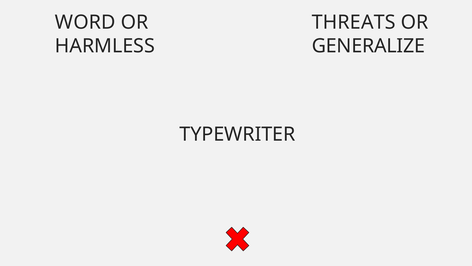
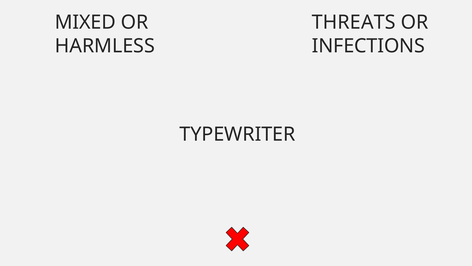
WORD: WORD -> MIXED (85, 22)
GENERALIZE: GENERALIZE -> INFECTIONS (368, 46)
